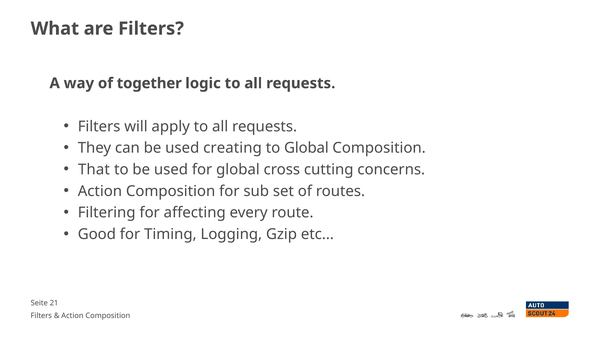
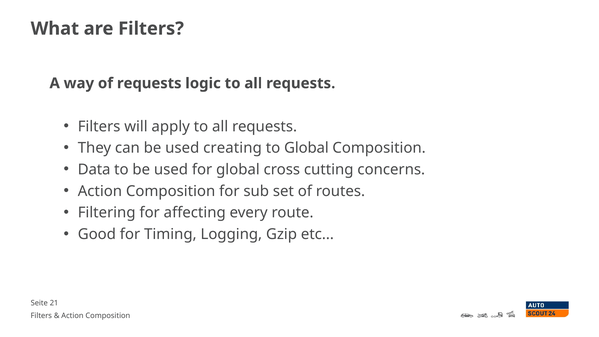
of together: together -> requests (149, 83)
That: That -> Data (94, 169)
